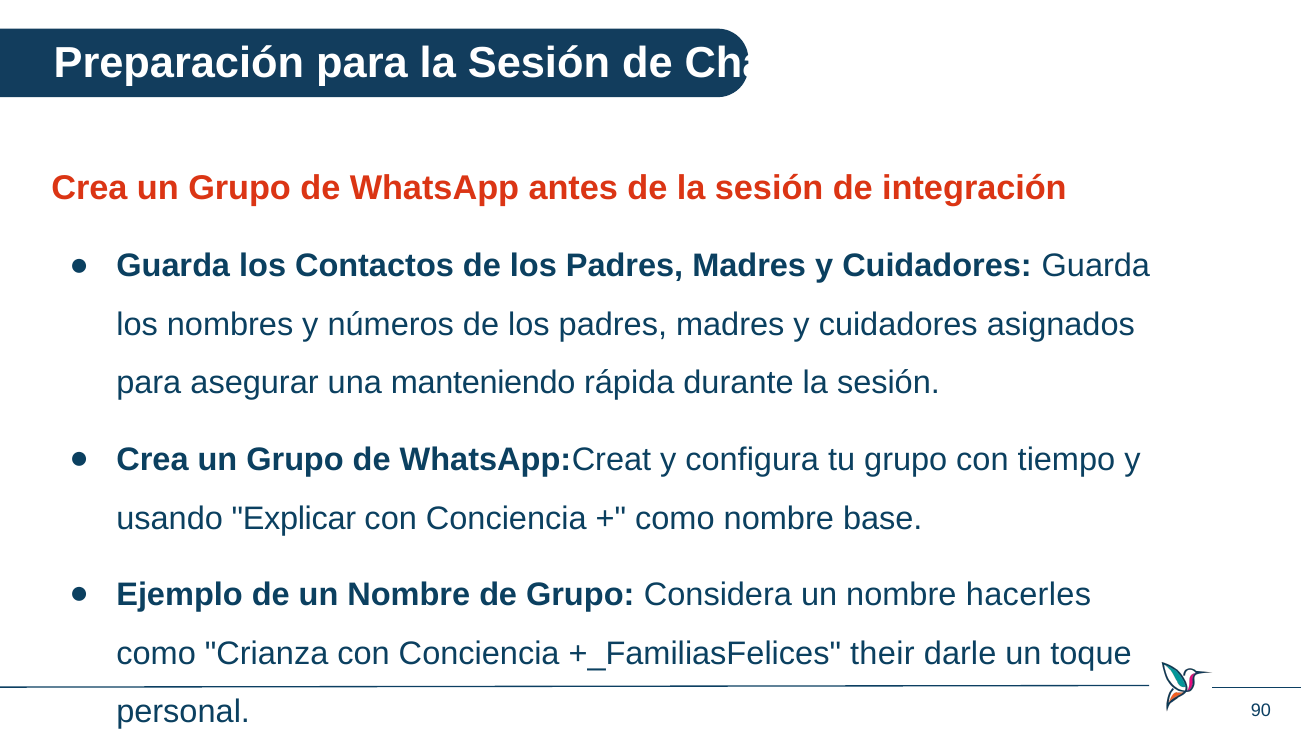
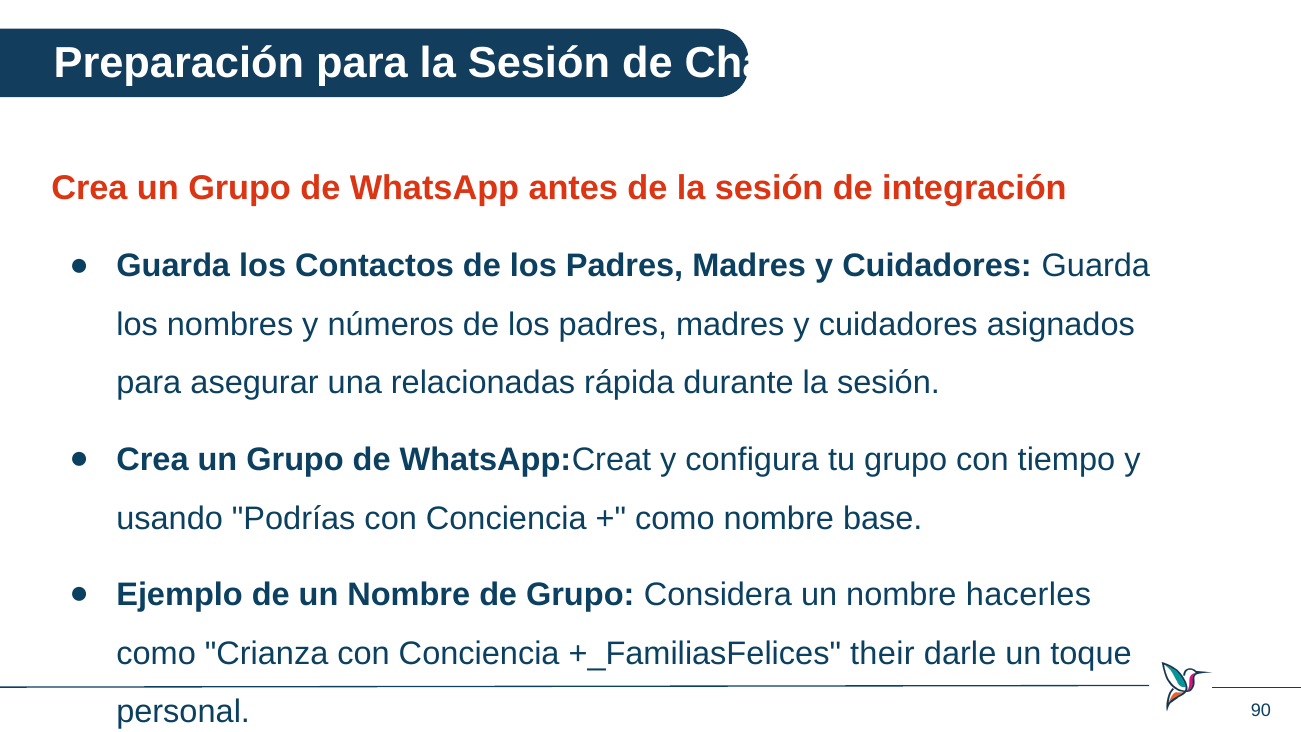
manteniendo: manteniendo -> relacionadas (483, 383)
Explicar: Explicar -> Podrías (294, 518)
